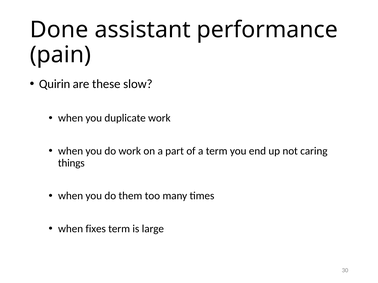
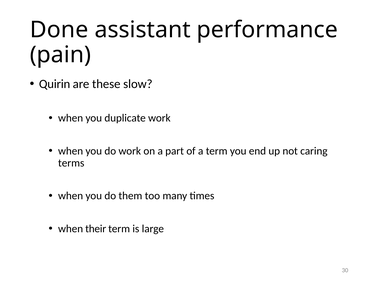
things: things -> terms (71, 163)
fixes: fixes -> their (96, 229)
